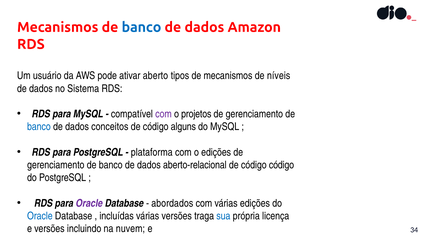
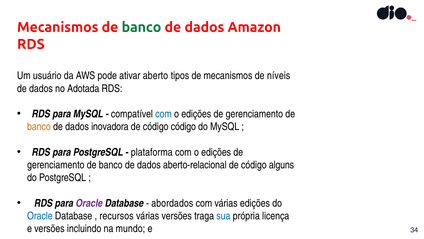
banco colour: blue -> green (141, 27)
Sistema: Sistema -> Adotada (83, 88)
com colour: purple -> blue (163, 114)
projetos: projetos -> edições (196, 114)
banco colour: blue -> orange (39, 127)
conceitos: conceitos -> inovadora (110, 127)
código alguns: alguns -> código (183, 127)
código código: código -> alguns (281, 165)
incluídas: incluídas -> recursos (117, 216)
nuvem: nuvem -> mundo (130, 228)
